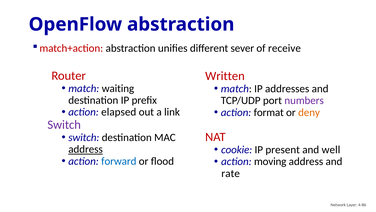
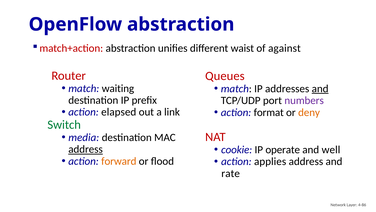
sever: sever -> waist (242, 48)
receive: receive -> against (284, 48)
Written: Written -> Queues (225, 76)
and underline: none -> present (320, 88)
Switch colour: purple -> green (64, 125)
switch: switch -> media (84, 137)
present: present -> operate (283, 149)
forward colour: blue -> orange (119, 161)
moving: moving -> applies (270, 161)
